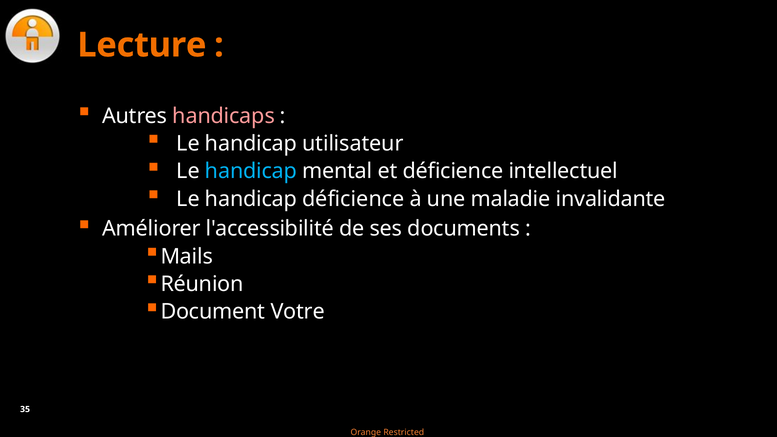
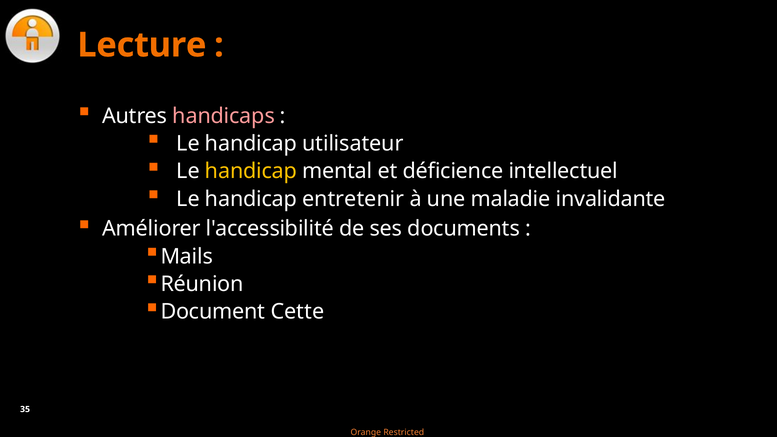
handicap colour: light blue -> yellow (251, 171)
handicap déficience: déficience -> entretenir (353, 199)
Votre: Votre -> Cette (297, 312)
